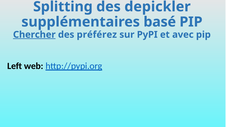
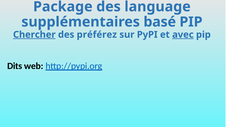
Splitting: Splitting -> Package (63, 7)
depickler: depickler -> language (158, 7)
avec underline: none -> present (183, 35)
Left: Left -> Dits (15, 66)
